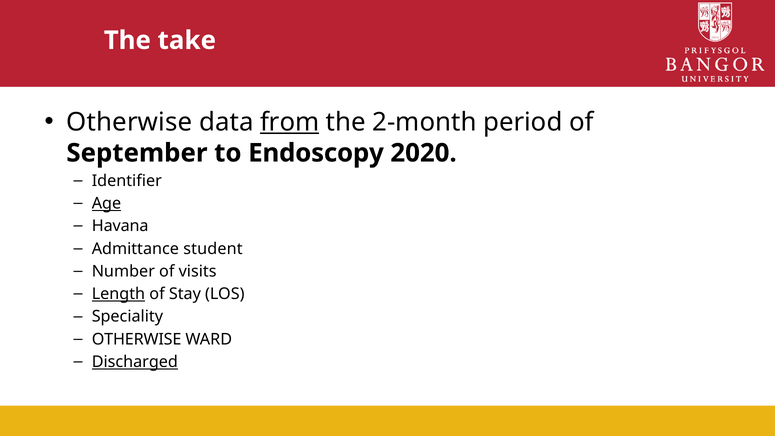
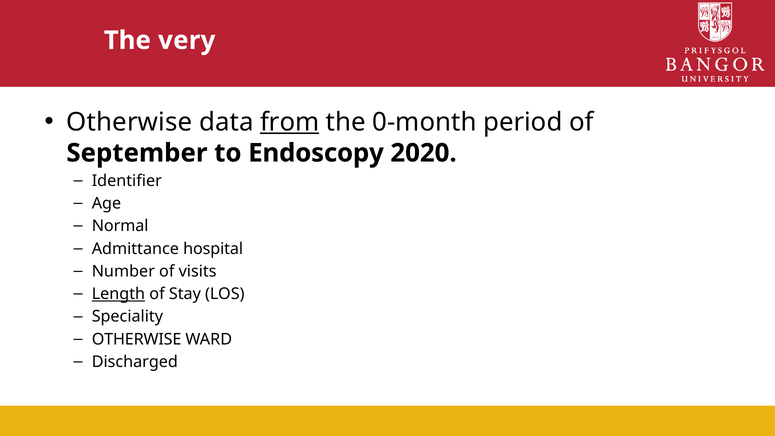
take: take -> very (187, 40)
2-month: 2-month -> 0-month (424, 122)
Age underline: present -> none (106, 203)
Havana: Havana -> Normal (120, 226)
student: student -> hospital (213, 249)
Discharged underline: present -> none (135, 362)
